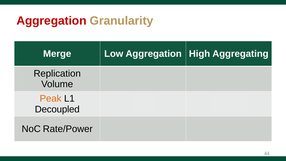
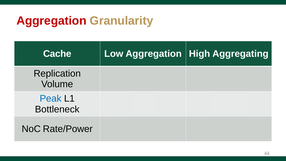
Merge: Merge -> Cache (57, 54)
Peak colour: orange -> blue (51, 98)
Decoupled: Decoupled -> Bottleneck (57, 109)
